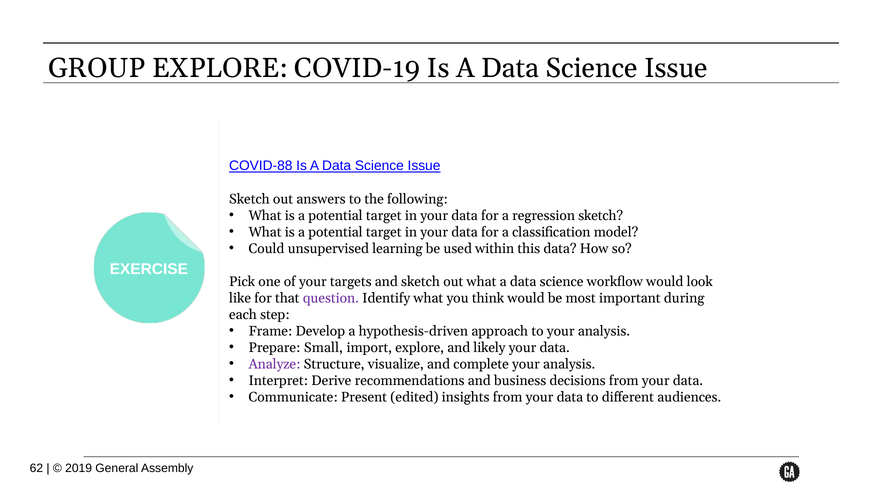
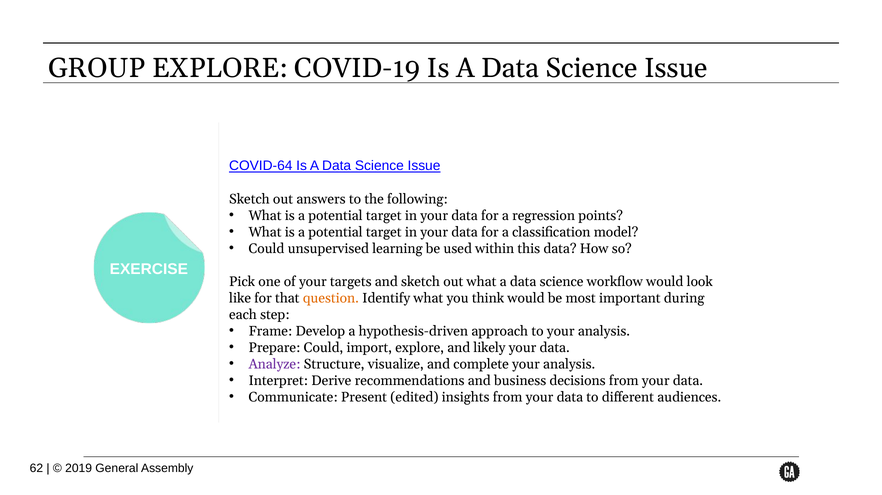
COVID-88: COVID-88 -> COVID-64 (261, 166)
regression sketch: sketch -> points (601, 216)
question colour: purple -> orange (331, 298)
Prepare Small: Small -> Could (324, 348)
